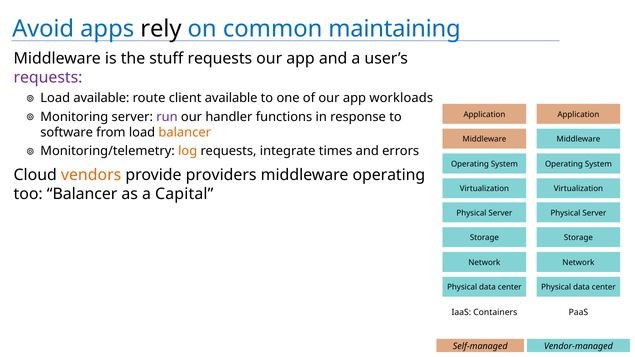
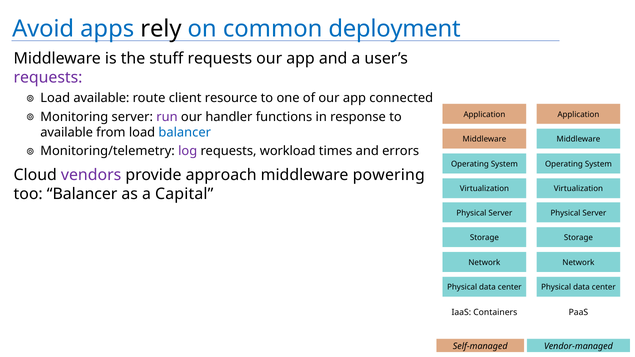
maintaining: maintaining -> deployment (395, 29)
client available: available -> resource (231, 98)
workloads: workloads -> connected (401, 98)
software: software -> available (67, 132)
balancer colour: orange -> blue (185, 132)
log colour: orange -> purple (188, 151)
integrate: integrate -> workload (288, 151)
vendors colour: orange -> purple (91, 175)
providers: providers -> approach (221, 175)
middleware operating: operating -> powering (389, 175)
